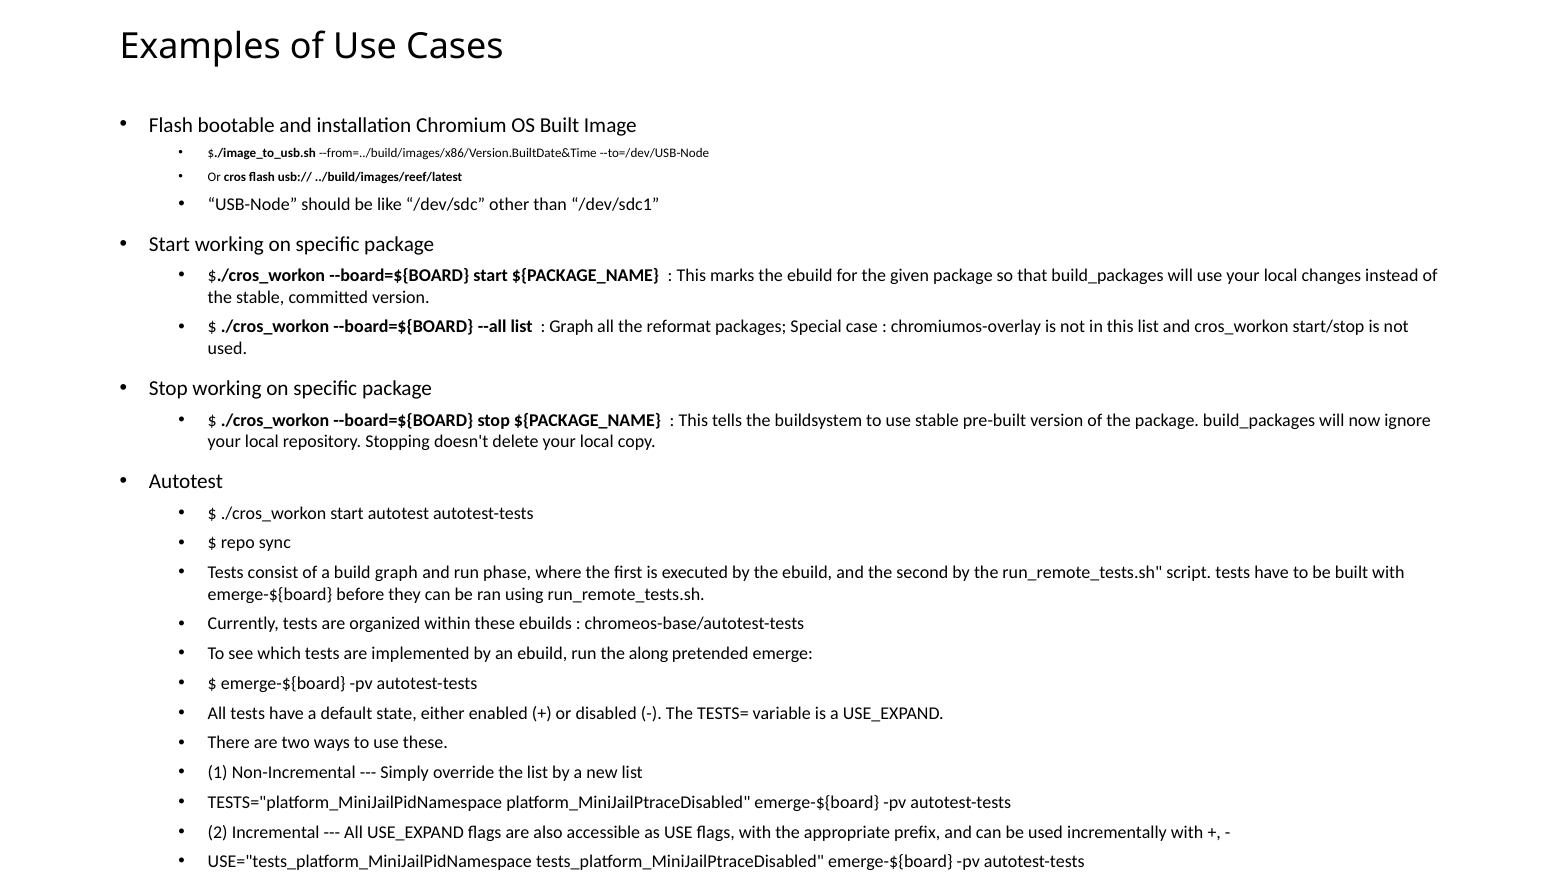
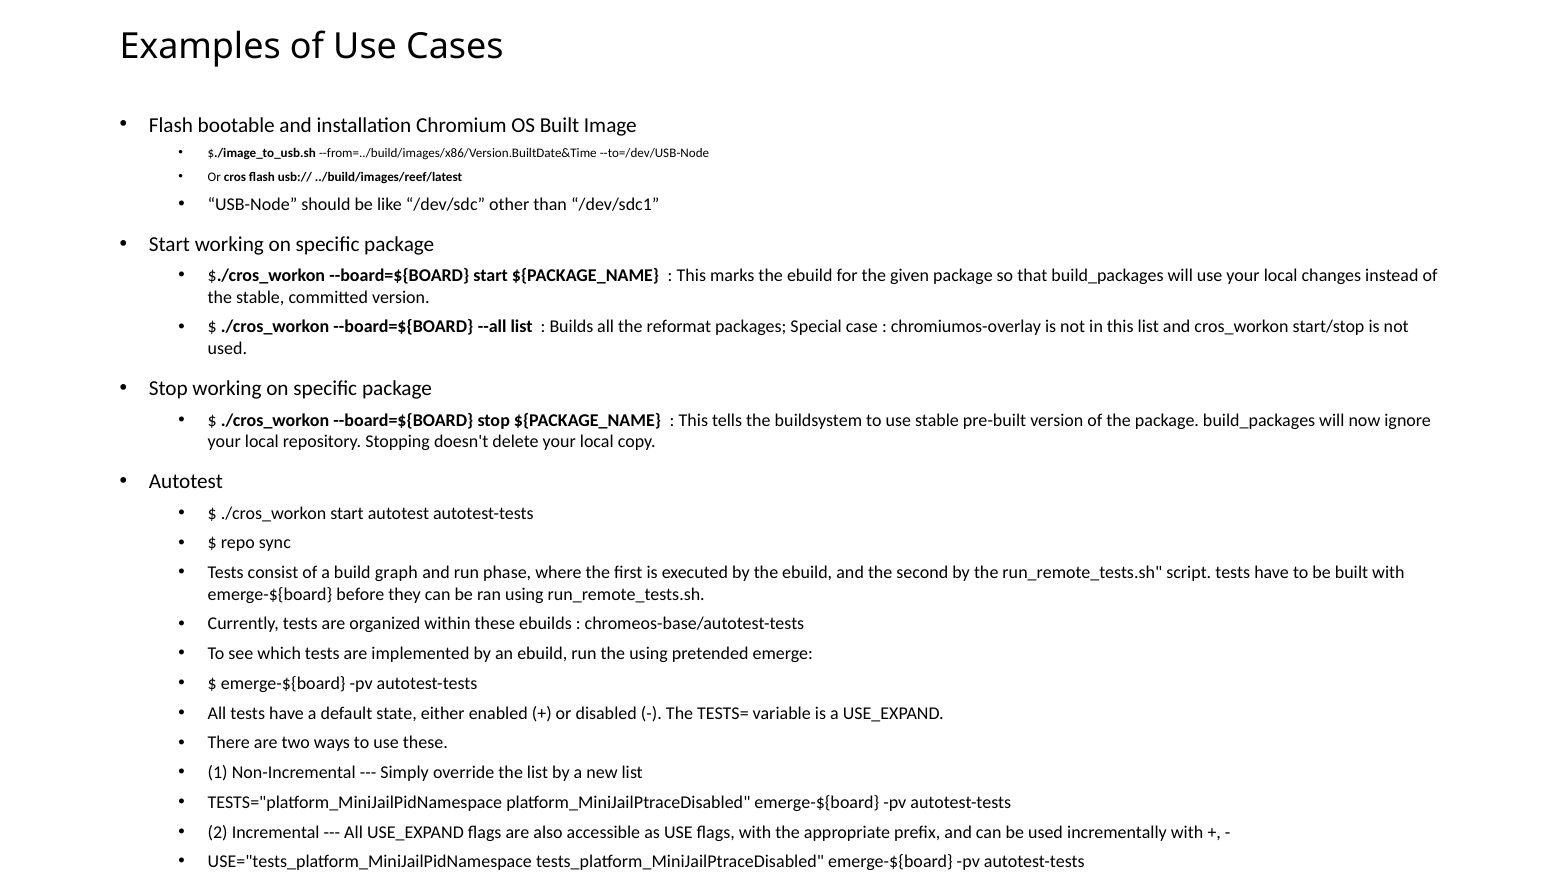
Graph: Graph -> Builds (571, 327)
the along: along -> using (649, 654)
